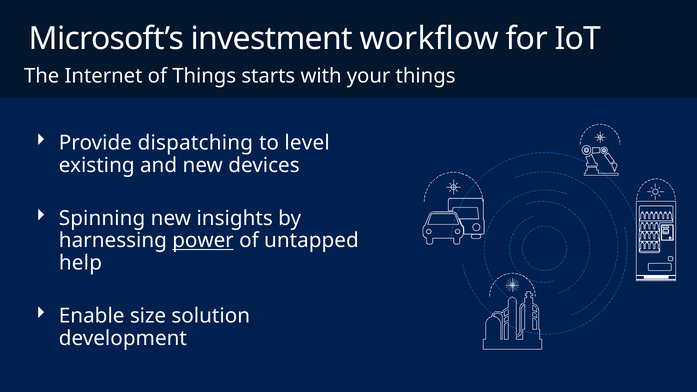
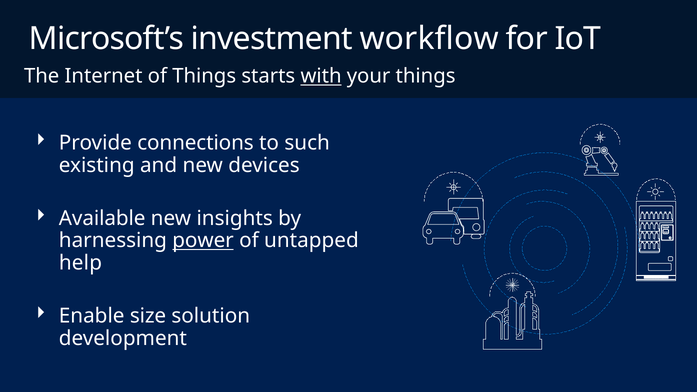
with underline: none -> present (321, 76)
dispatching: dispatching -> connections (195, 143)
level: level -> such (307, 143)
Spinning: Spinning -> Available (102, 218)
